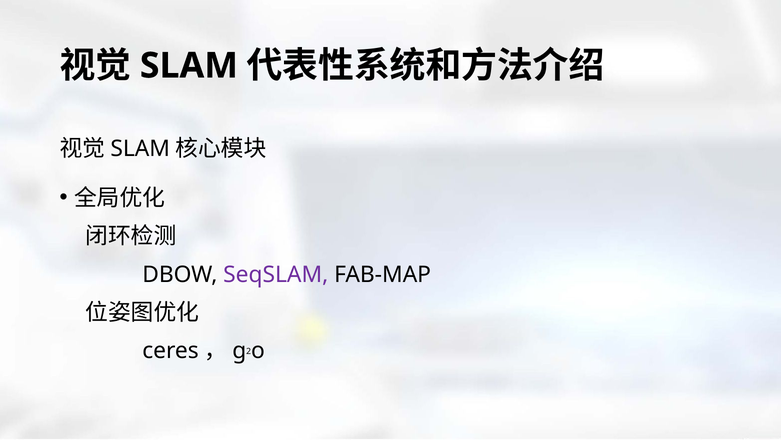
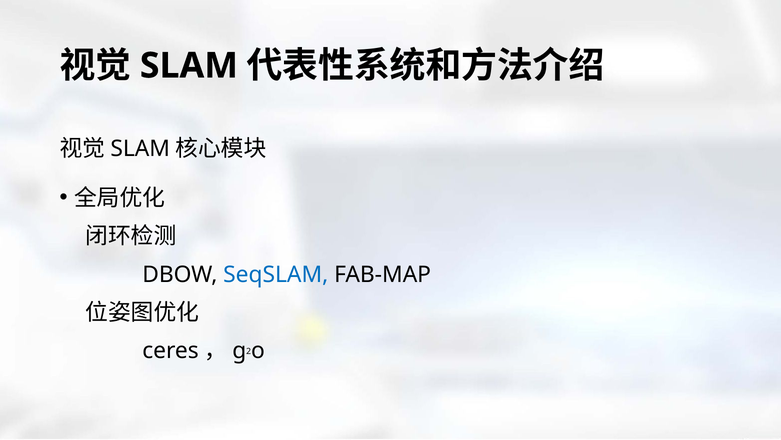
SeqSLAM colour: purple -> blue (276, 274)
